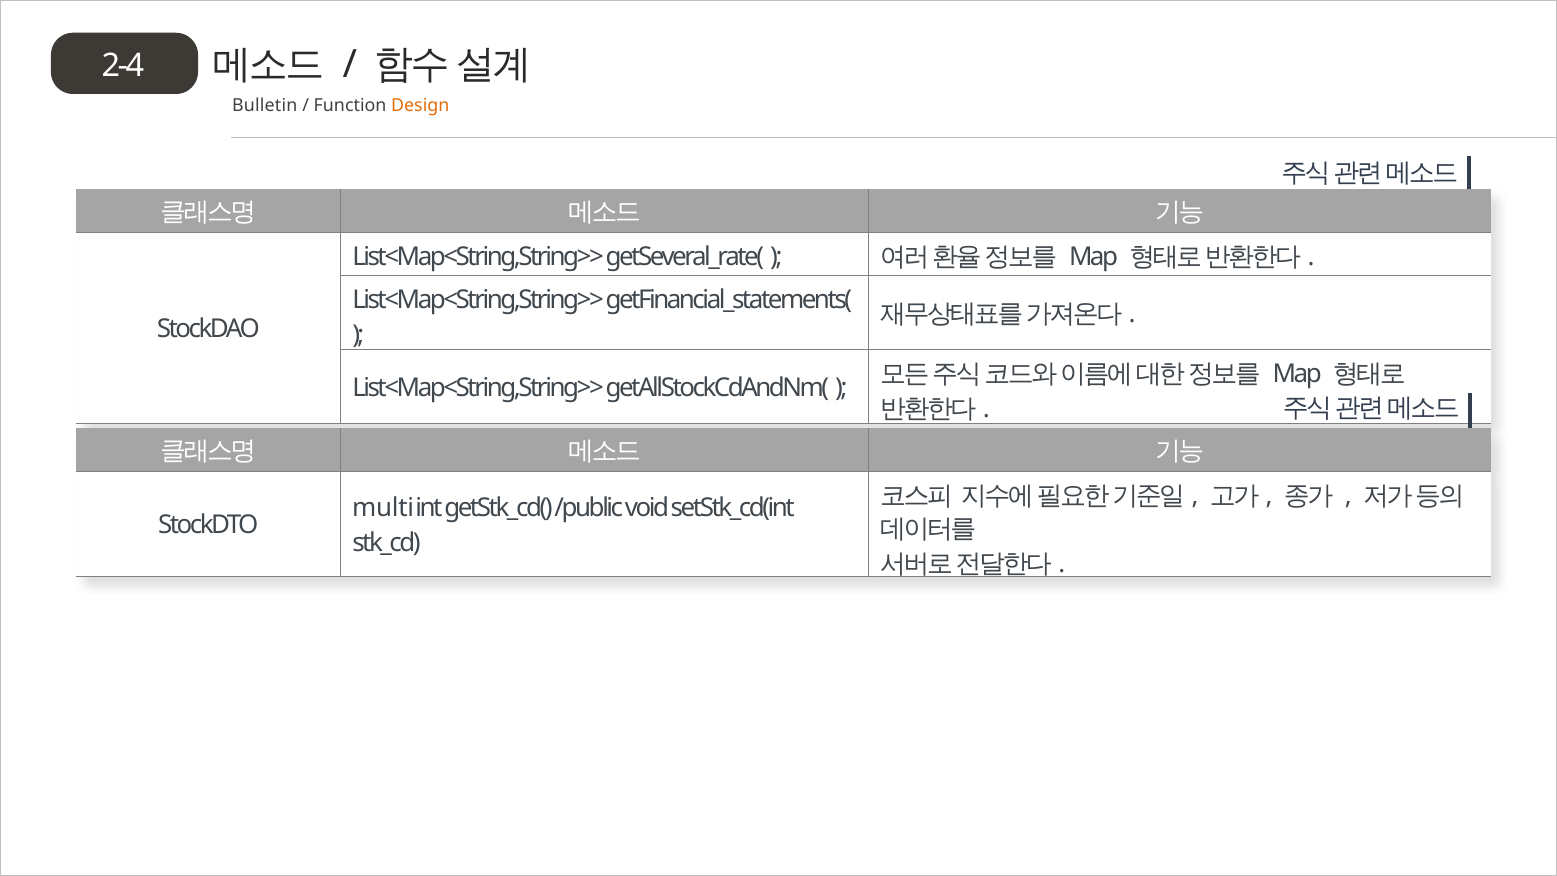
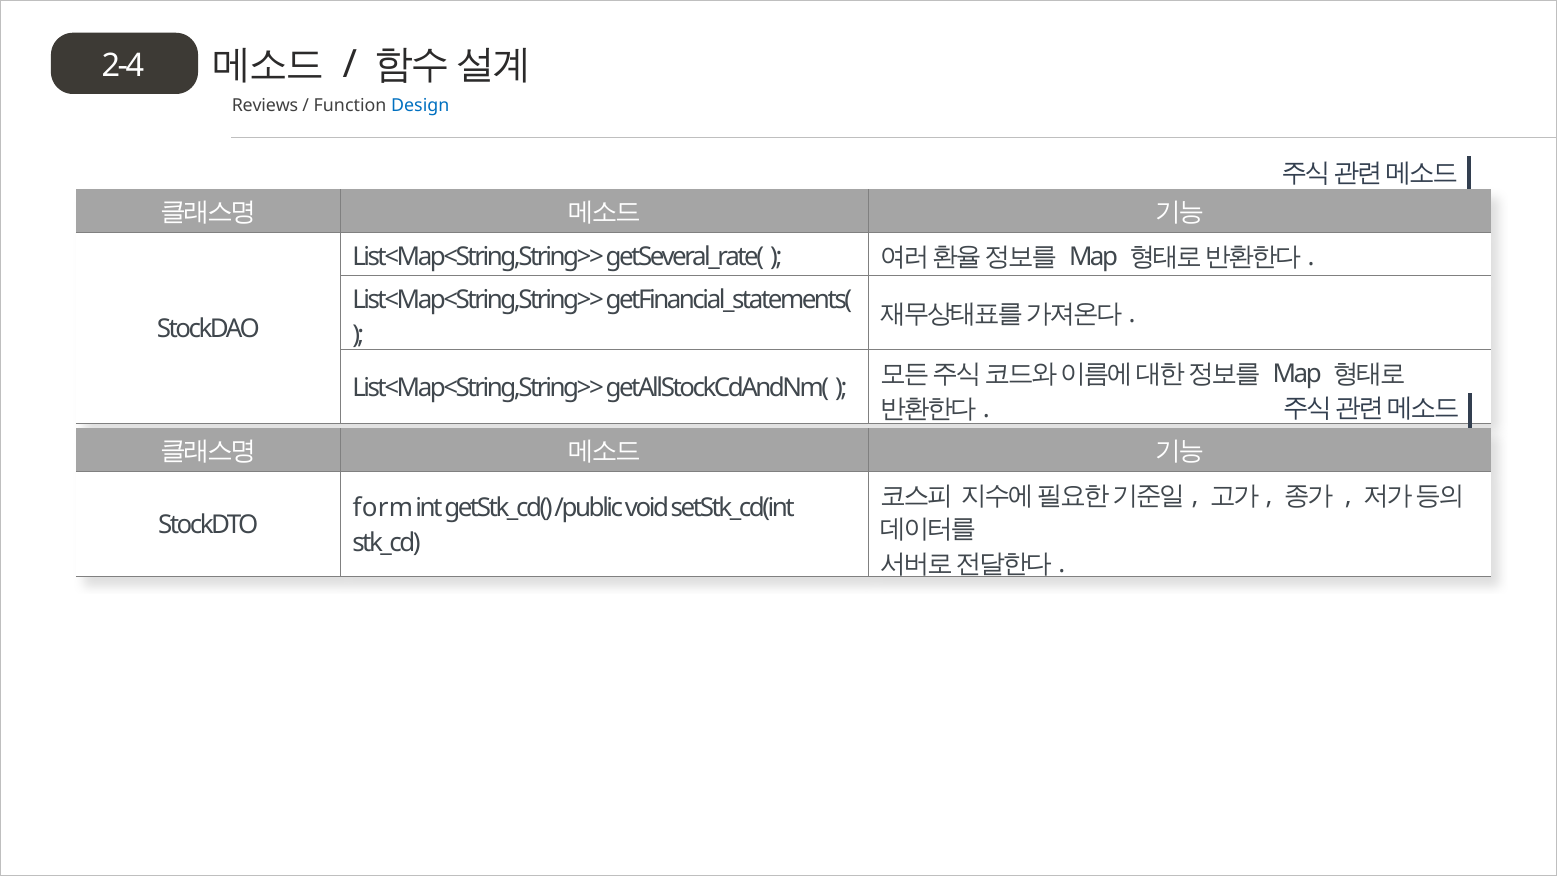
Bulletin: Bulletin -> Reviews (265, 106)
Design colour: orange -> blue (420, 106)
multi: multi -> form (383, 508)
